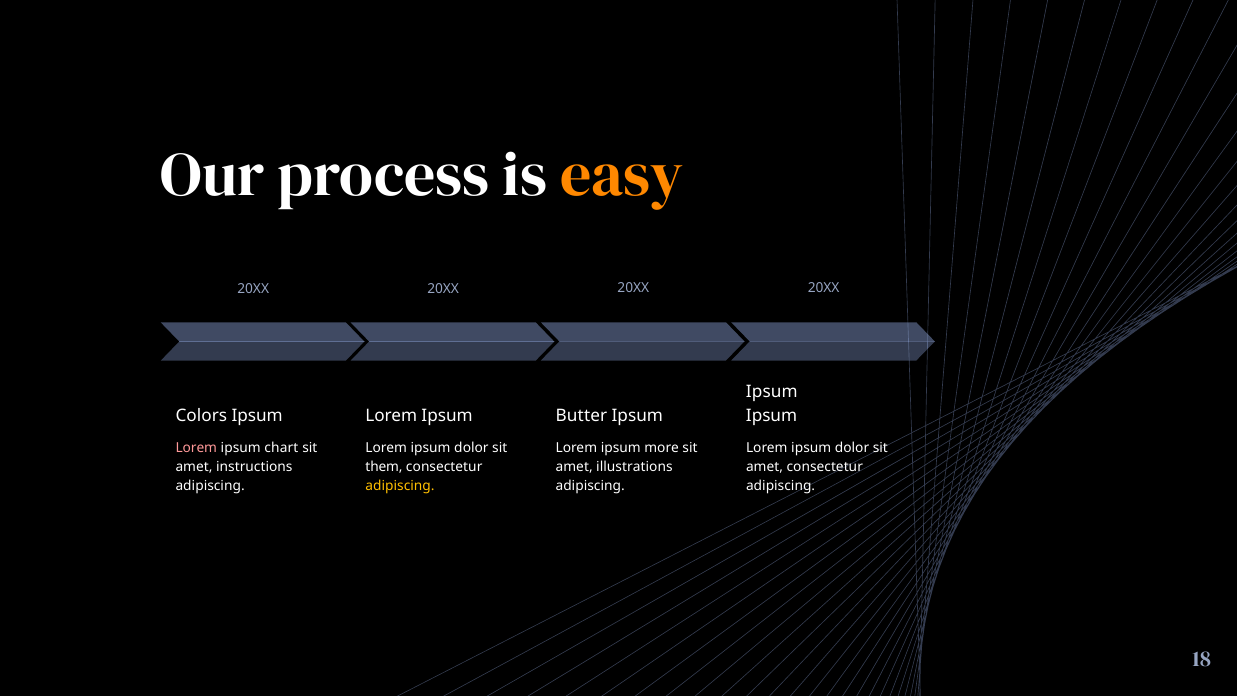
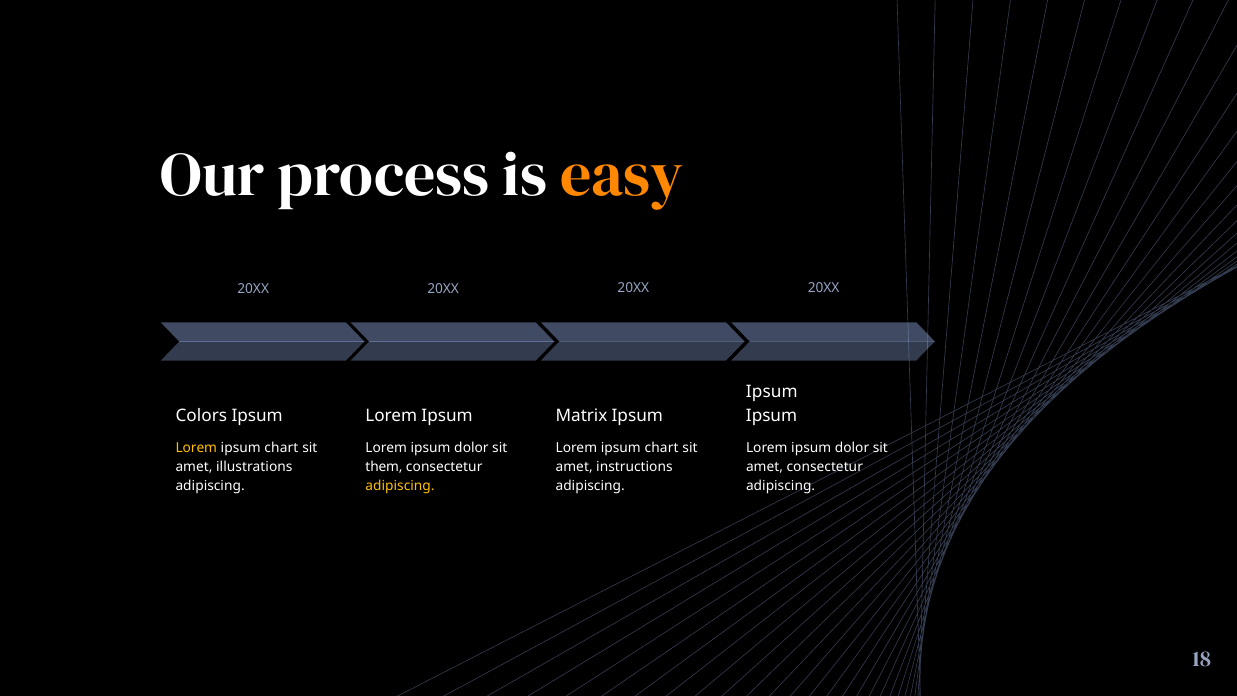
Butter: Butter -> Matrix (582, 416)
Lorem colour: pink -> yellow (196, 448)
more: more -> chart (662, 448)
instructions: instructions -> illustrations (254, 467)
illustrations: illustrations -> instructions (634, 467)
